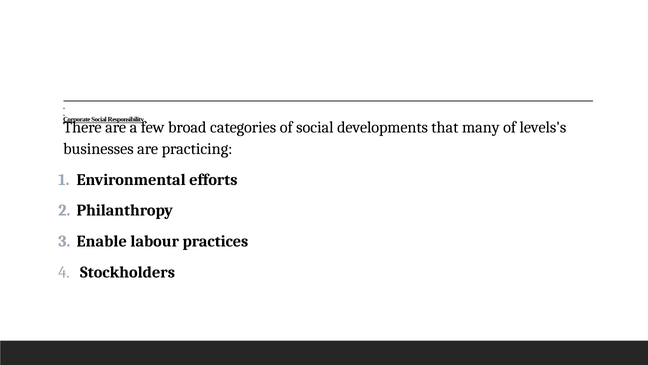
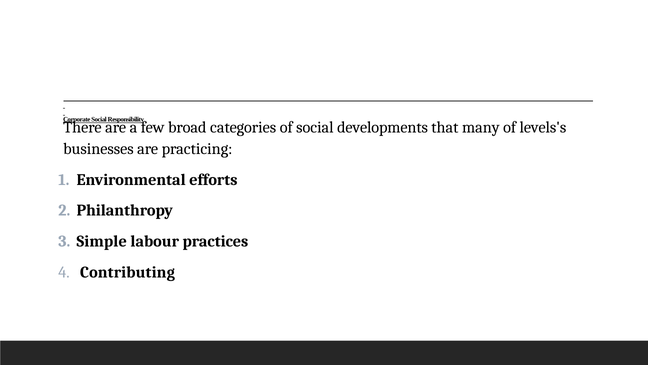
Enable: Enable -> Simple (102, 241)
Stockholders: Stockholders -> Contributing (127, 272)
